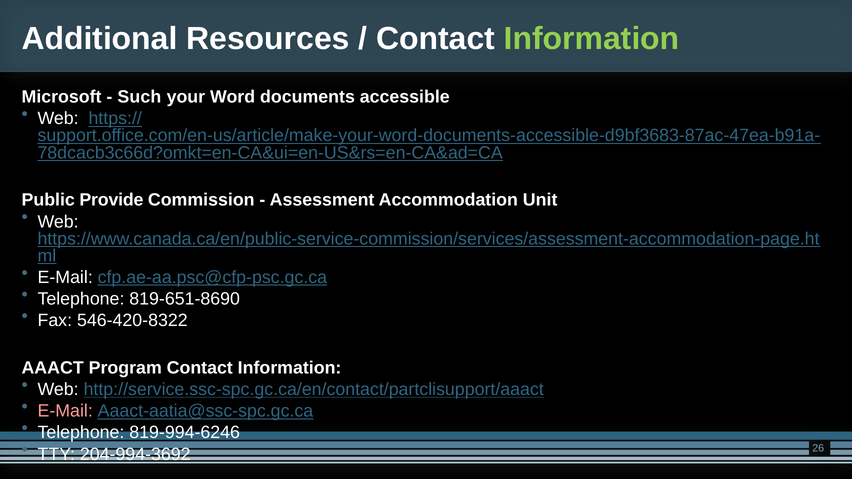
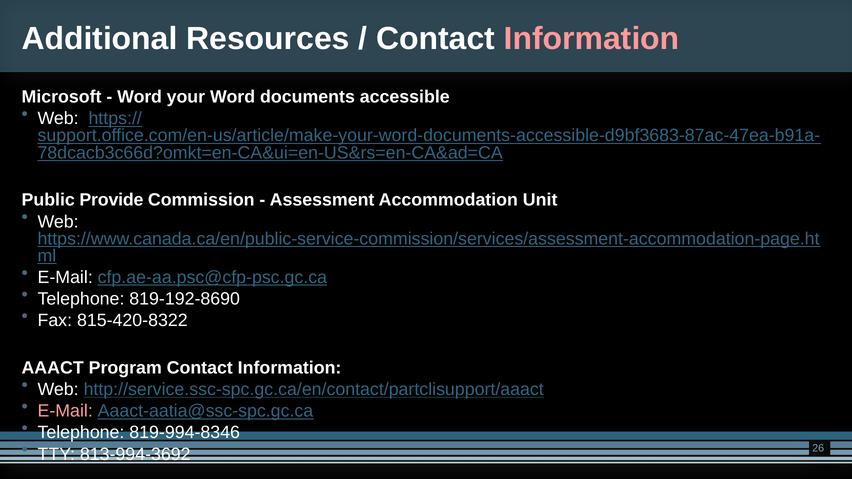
Information colour: light green -> pink (592, 39)
Such: Such -> Word (140, 97)
819-651-8690: 819-651-8690 -> 819-192-8690 (185, 299)
546-420-8322: 546-420-8322 -> 815-420-8322 (132, 321)
819-994-6246: 819-994-6246 -> 819-994-8346 (185, 433)
204-994-3692: 204-994-3692 -> 813-994-3692 (135, 454)
